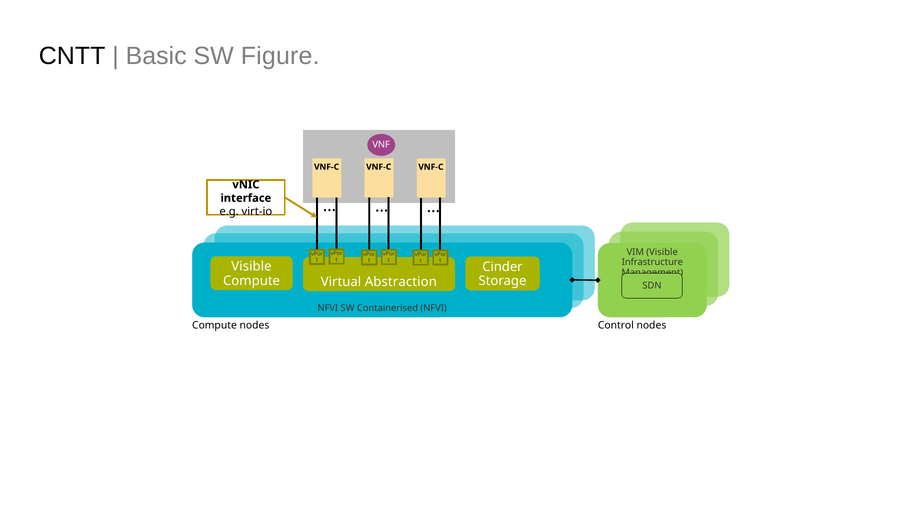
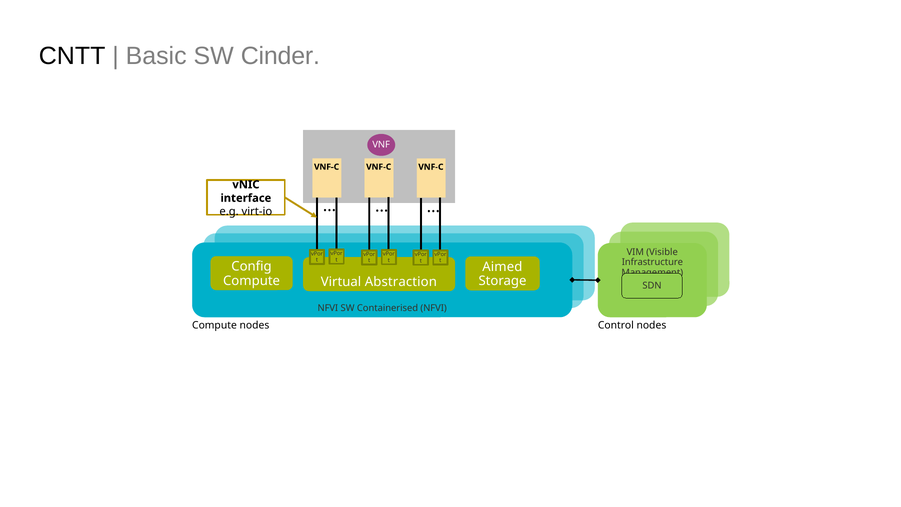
Figure: Figure -> Cinder (280, 56)
Visible: Visible -> Config (252, 266)
Cinder: Cinder -> Aimed (502, 267)
